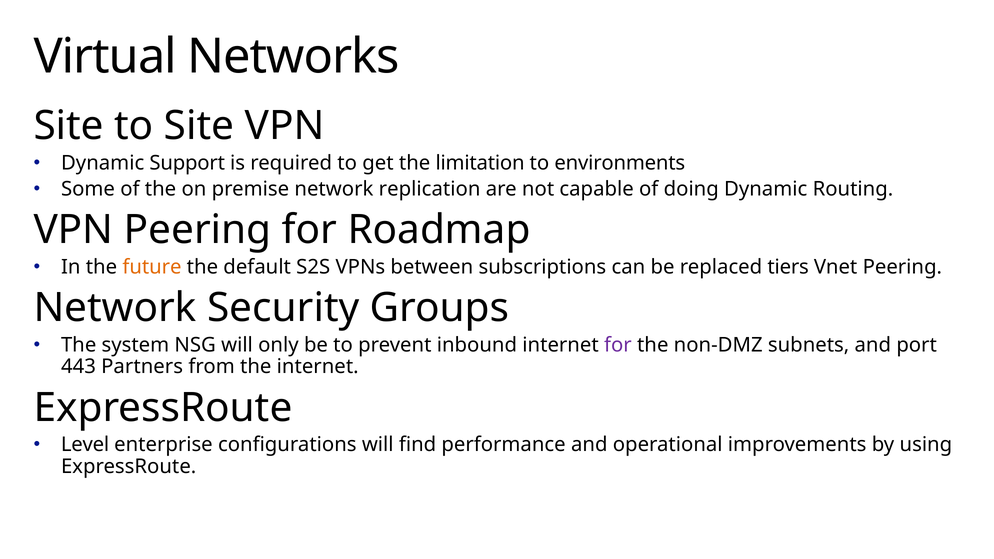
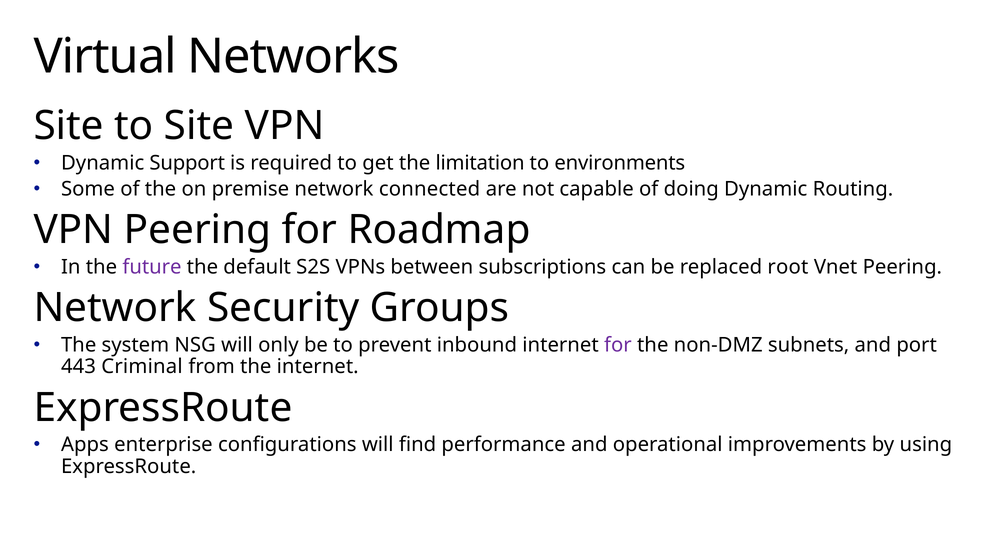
replication: replication -> connected (430, 189)
future colour: orange -> purple (152, 267)
tiers: tiers -> root (788, 267)
Partners: Partners -> Criminal (142, 367)
Level: Level -> Apps (85, 445)
